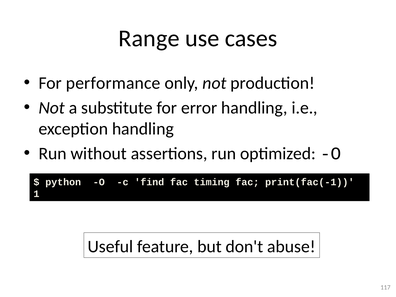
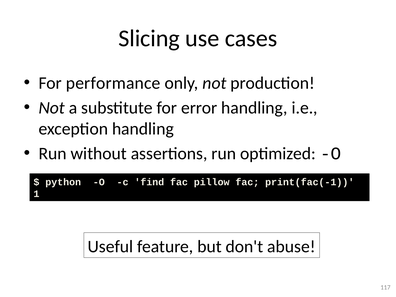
Range: Range -> Slicing (149, 38)
timing: timing -> pillow (212, 182)
